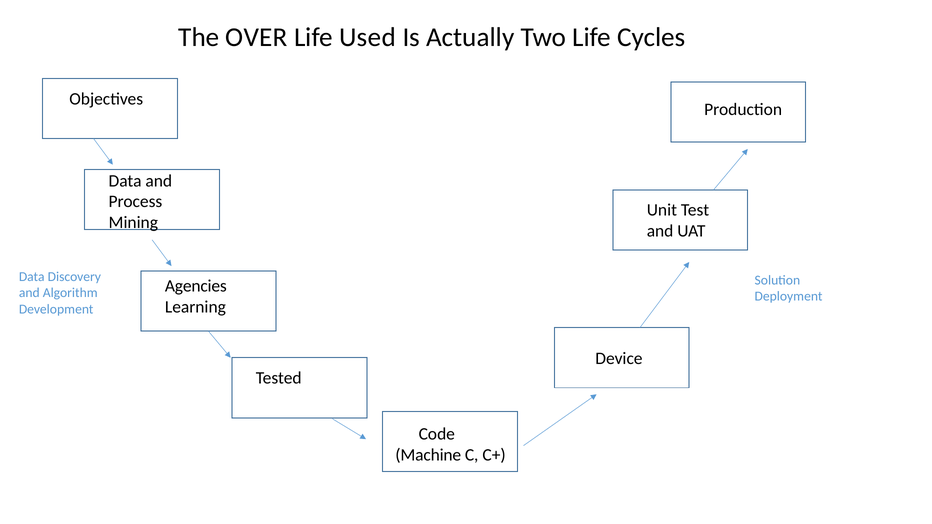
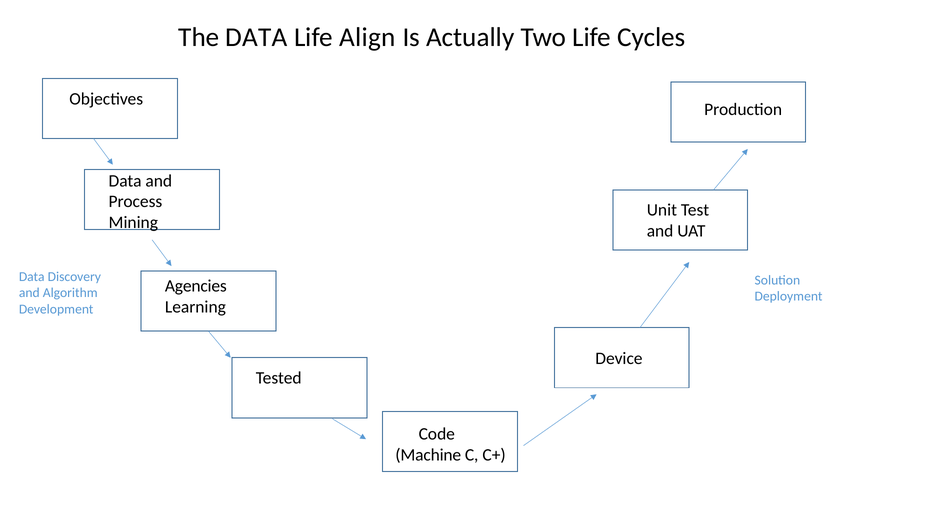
The OVER: OVER -> DATA (257, 37)
Used: Used -> Align (368, 37)
